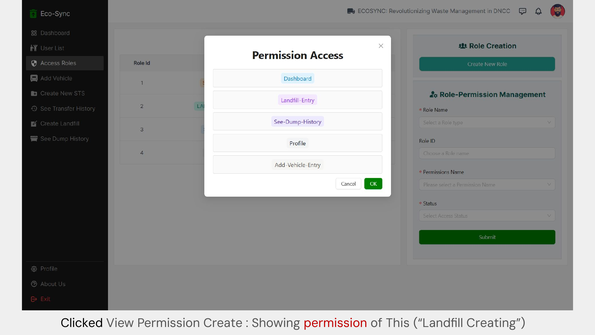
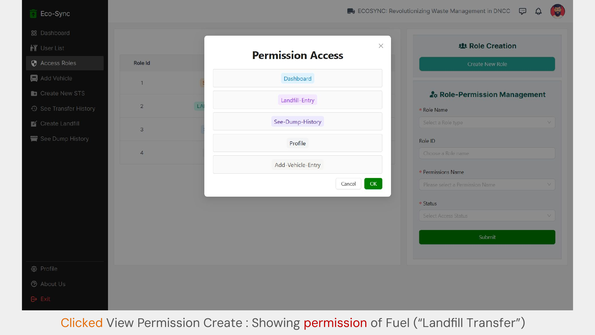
Clicked colour: black -> orange (82, 323)
This: This -> Fuel (398, 323)
Creating: Creating -> Transfer (496, 323)
